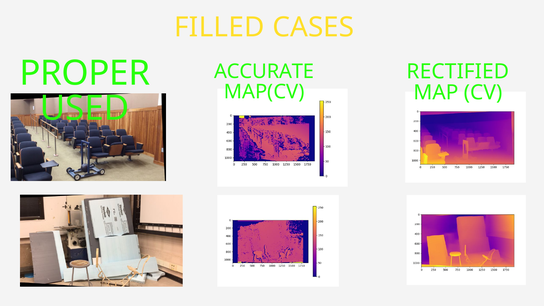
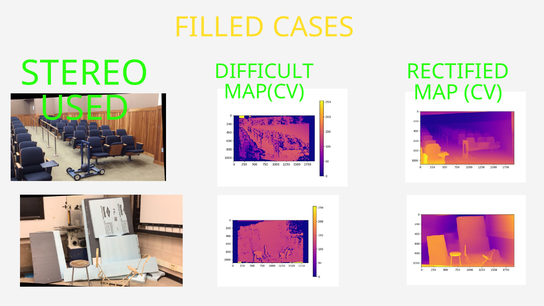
PROPER: PROPER -> STEREO (84, 73)
ACCURATE: ACCURATE -> DIFFICULT (264, 72)
